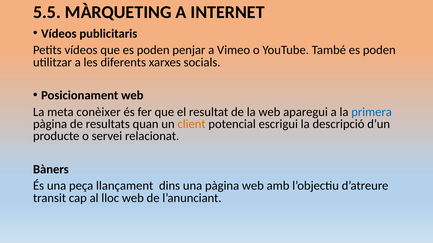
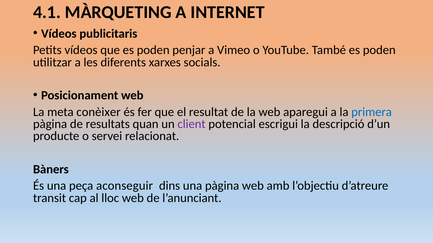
5.5: 5.5 -> 4.1 (47, 12)
client colour: orange -> purple (192, 124)
llançament: llançament -> aconseguir (125, 186)
